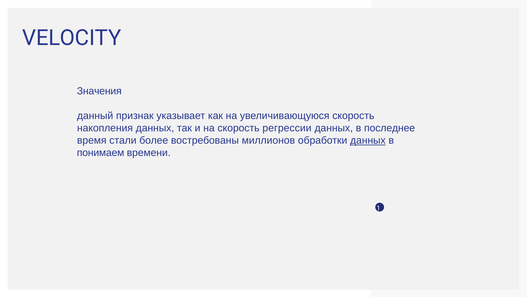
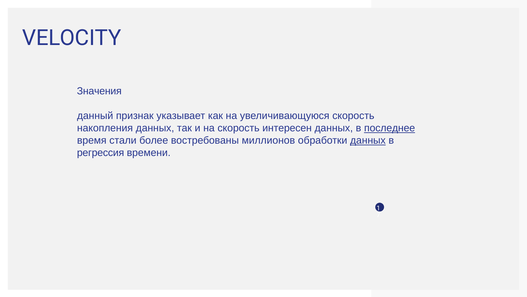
регрессии: регрессии -> интересен (287, 128)
последнее underline: none -> present (390, 128)
понимаем: понимаем -> регрессия (101, 153)
